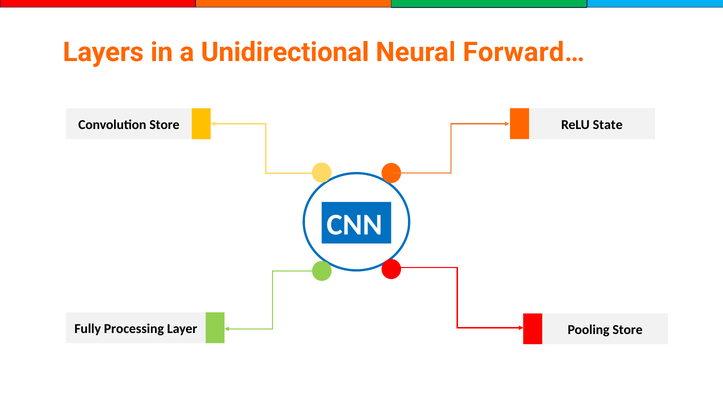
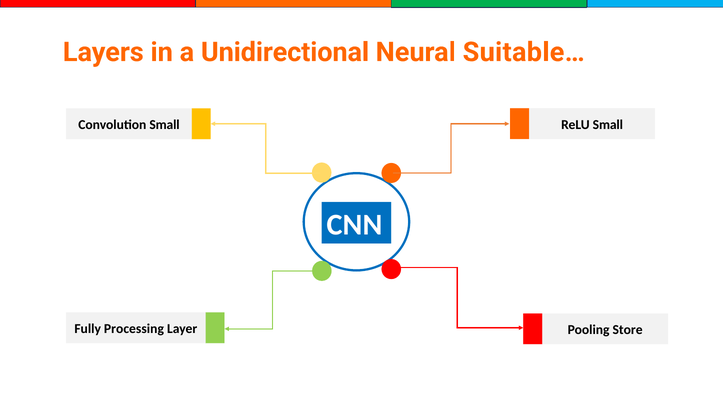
Forward…: Forward… -> Suitable… (524, 52)
ReLU State: State -> Small (608, 124)
Convolution Store: Store -> Small (165, 125)
